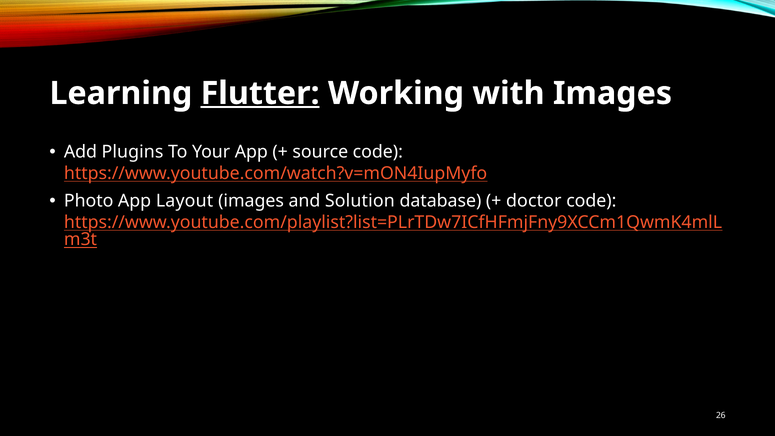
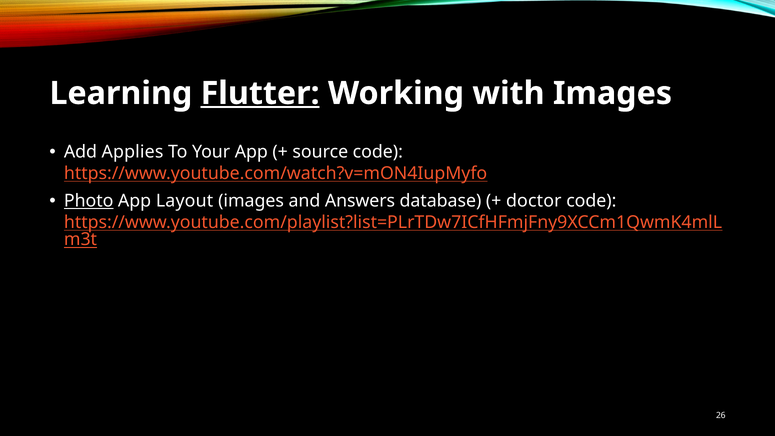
Plugins: Plugins -> Applies (132, 152)
Photo underline: none -> present (89, 201)
Solution: Solution -> Answers (360, 201)
